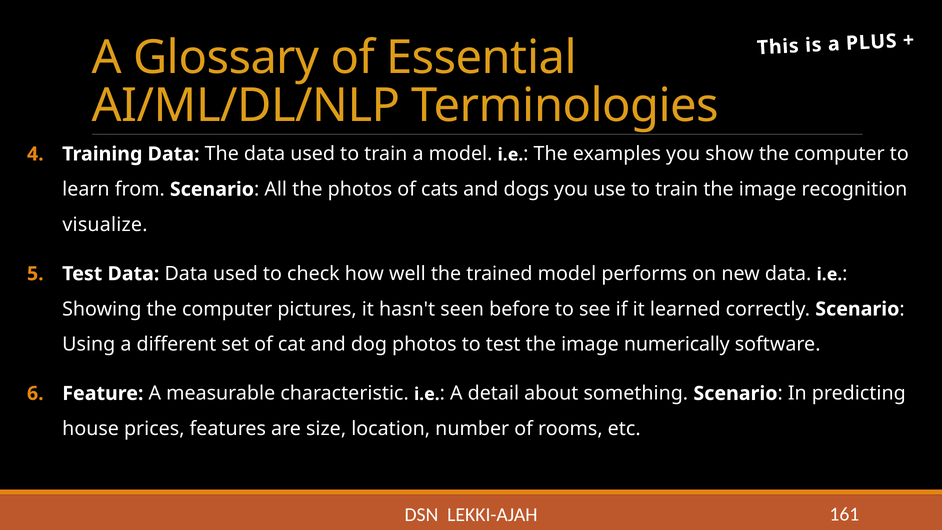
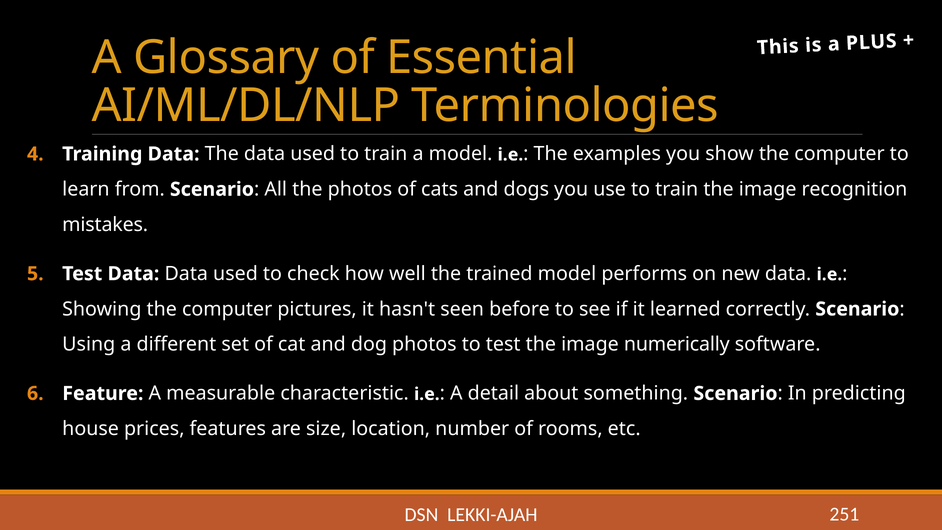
visualize: visualize -> mistakes (105, 225)
161: 161 -> 251 (844, 514)
